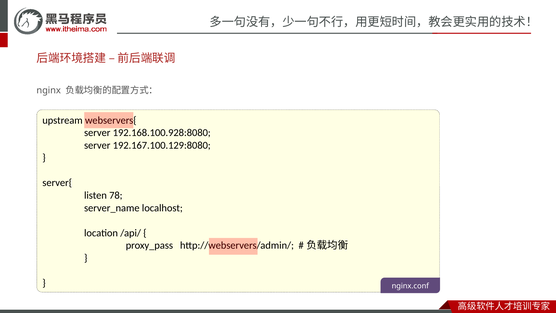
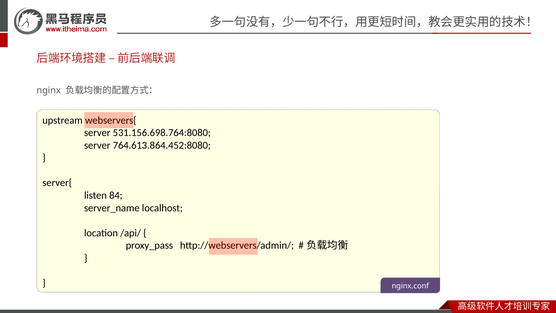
192.168.100.928:8080: 192.168.100.928:8080 -> 531.156.698.764:8080 (162, 133)
192.167.100.129:8080: 192.167.100.129:8080 -> 764.613.864.452:8080 (162, 145)
78: 78 -> 84 (116, 195)
